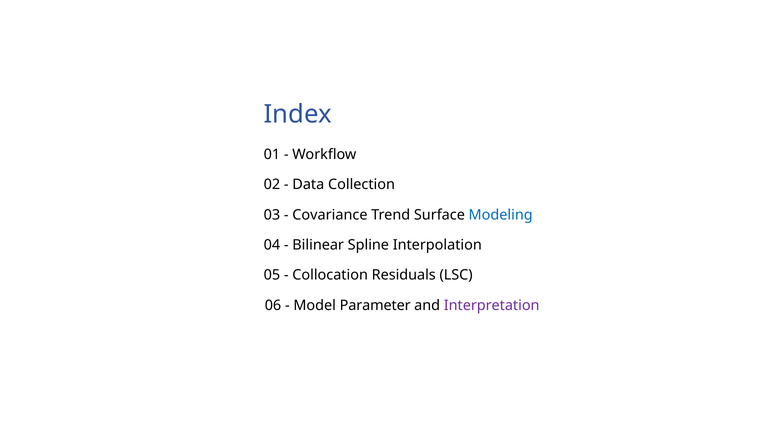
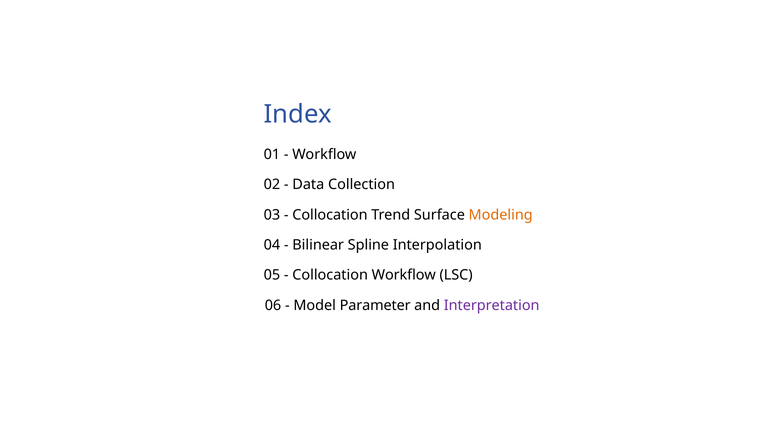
Covariance: Covariance -> Collocation (330, 215)
Modeling colour: blue -> orange (501, 215)
Collocation Residuals: Residuals -> Workflow (404, 275)
